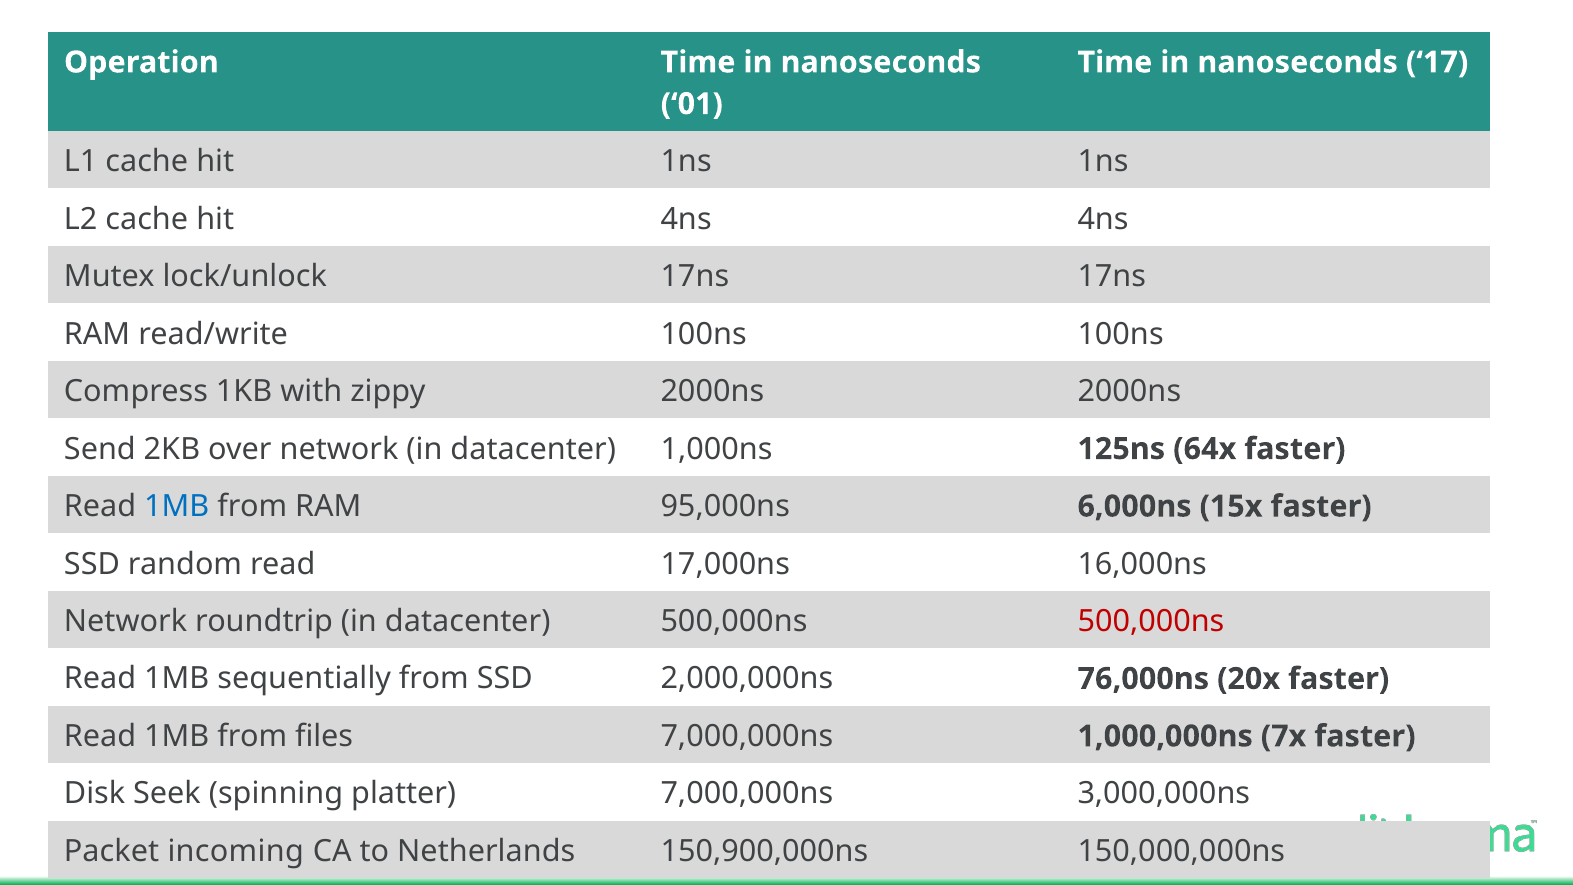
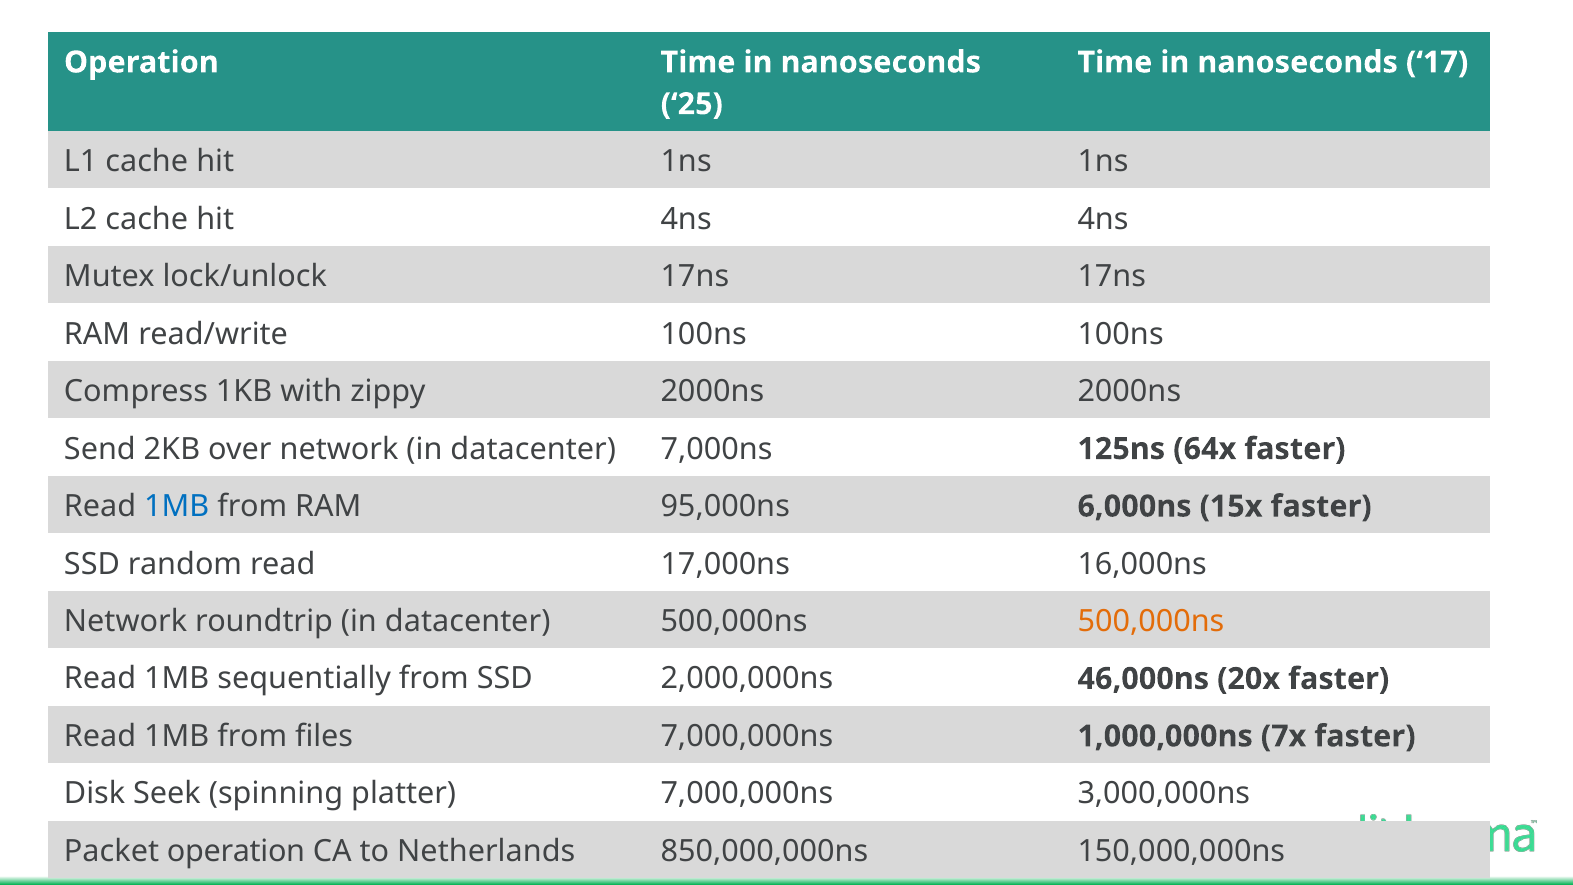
01: 01 -> 25 (692, 104)
1,000ns: 1,000ns -> 7,000ns (717, 449)
500,000ns colour: red -> orange (1151, 621)
76,000ns: 76,000ns -> 46,000ns (1143, 679)
Packet incoming: incoming -> operation (236, 851)
150,900,000ns: 150,900,000ns -> 850,000,000ns (764, 851)
